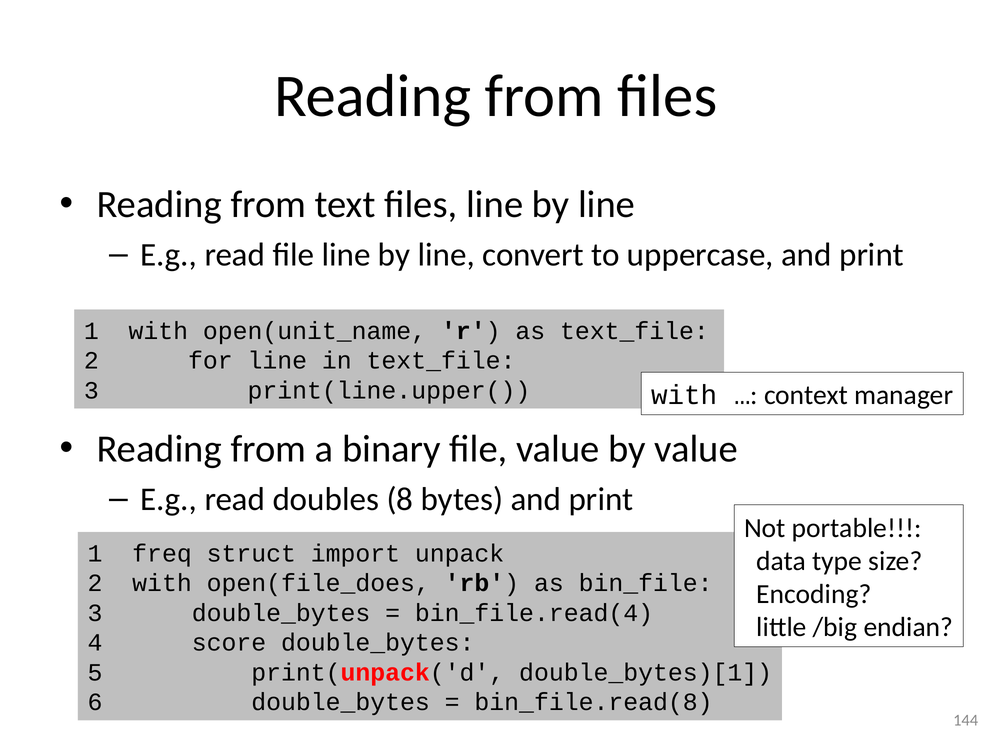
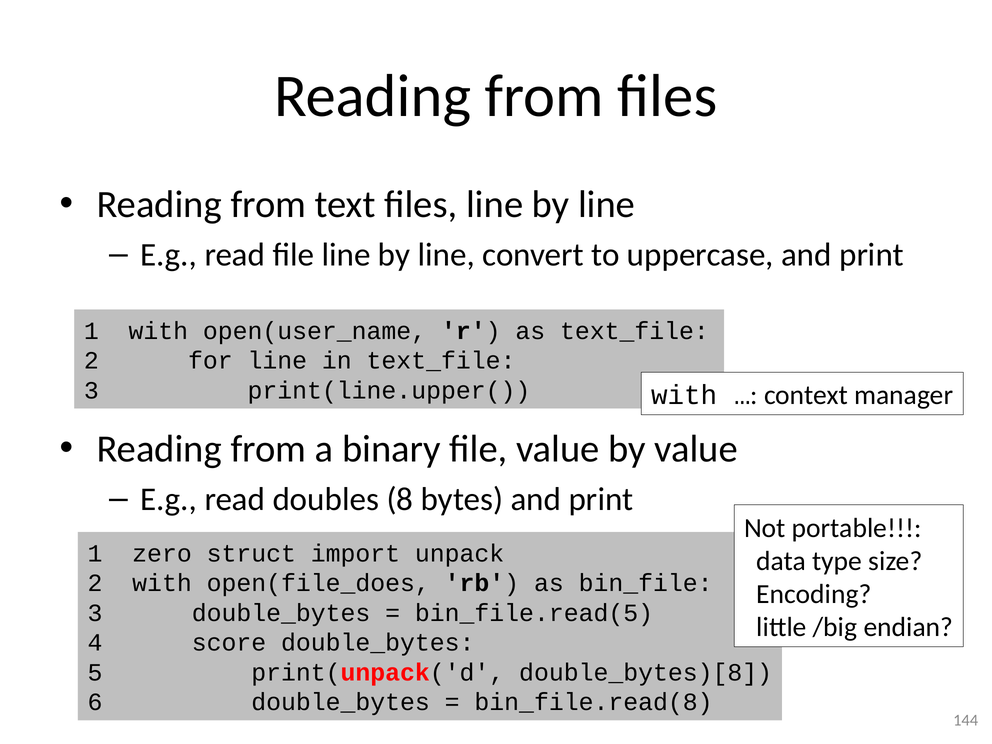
open(unit_name: open(unit_name -> open(user_name (315, 331)
freq: freq -> zero (162, 553)
bin_file.read(4: bin_file.read(4 -> bin_file.read(5 (534, 613)
double_bytes)[1: double_bytes)[1 -> double_bytes)[8 (646, 673)
